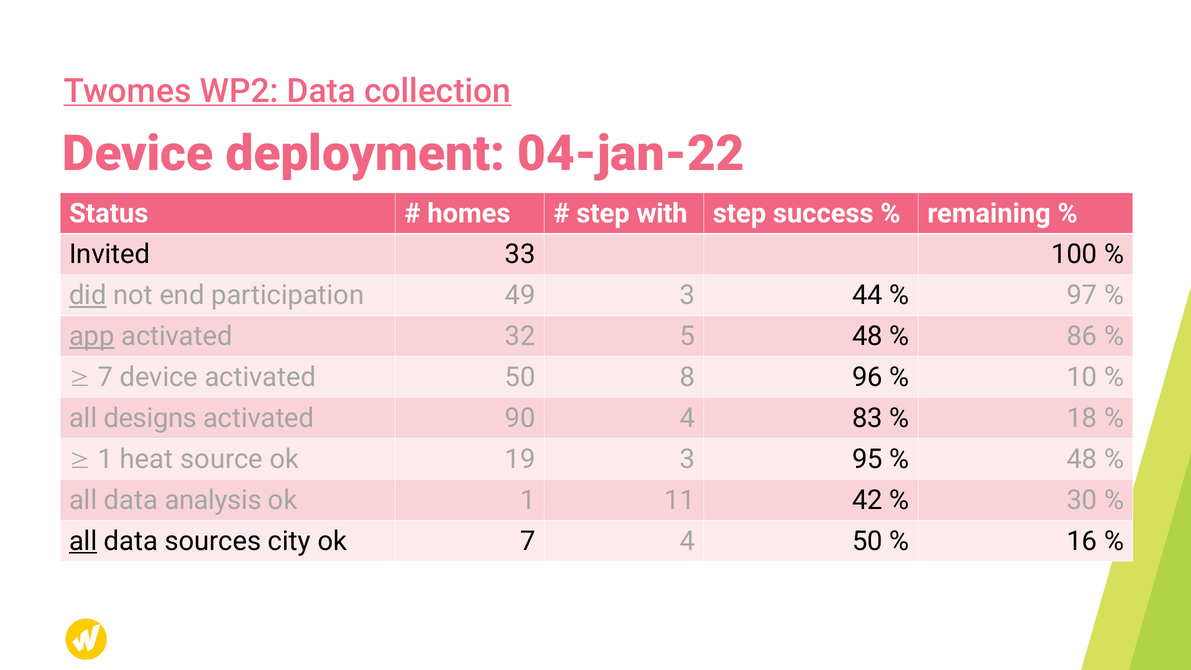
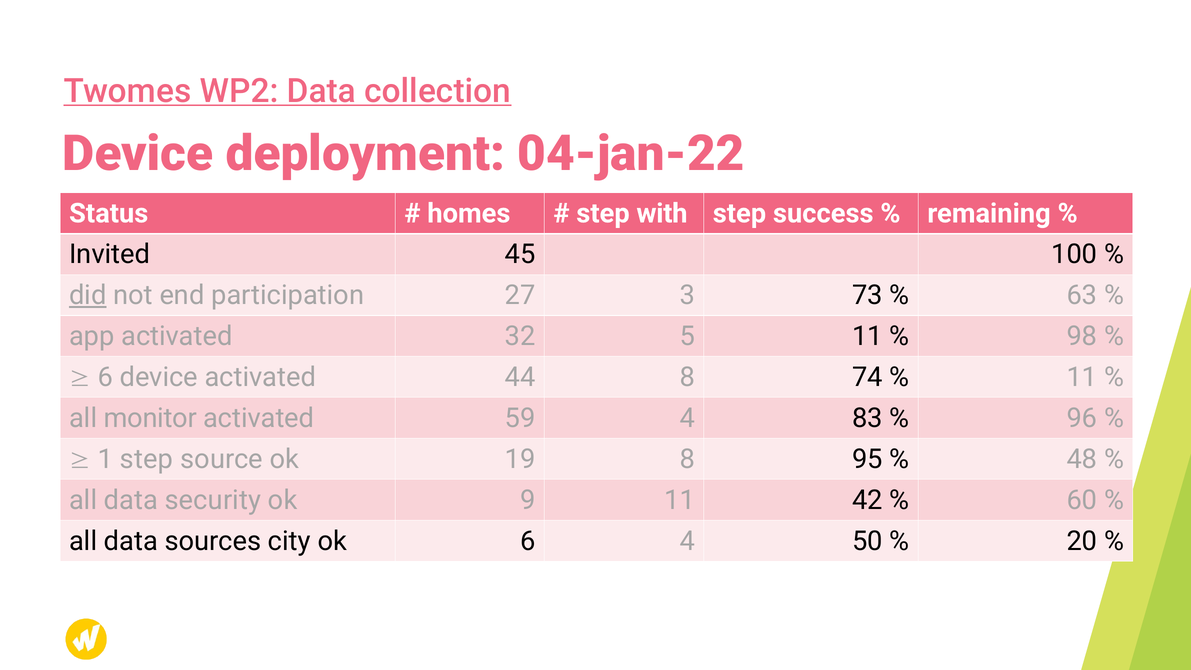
33: 33 -> 45 (520, 254)
49: 49 -> 27 (520, 295)
44: 44 -> 73 (867, 295)
97: 97 -> 63 (1082, 295)
app underline: present -> none (92, 336)
5 48: 48 -> 11 (867, 336)
86: 86 -> 98 (1082, 336)
7: 7 -> 6 (105, 377)
activated 50: 50 -> 44 (520, 377)
96: 96 -> 74 (867, 377)
10: 10 -> 11 (1082, 377)
designs: designs -> monitor (150, 418)
90: 90 -> 59 (520, 418)
18: 18 -> 96 (1082, 418)
1 heat: heat -> step (146, 459)
19 3: 3 -> 8 (687, 459)
analysis: analysis -> security (213, 500)
ok 1: 1 -> 9 (528, 500)
30: 30 -> 60 (1082, 500)
all underline: present -> none (83, 541)
ok 7: 7 -> 6 (528, 541)
16: 16 -> 20 (1082, 541)
